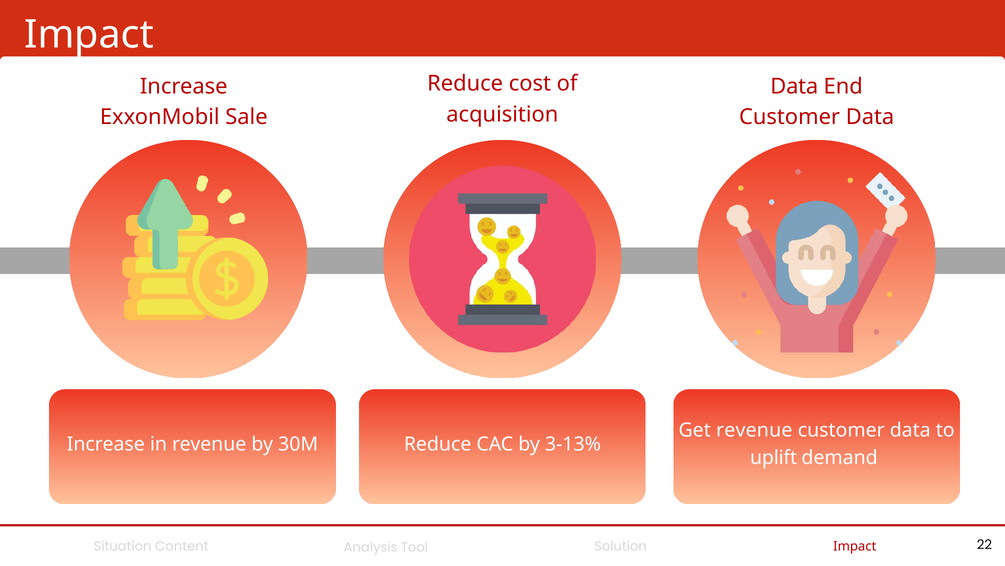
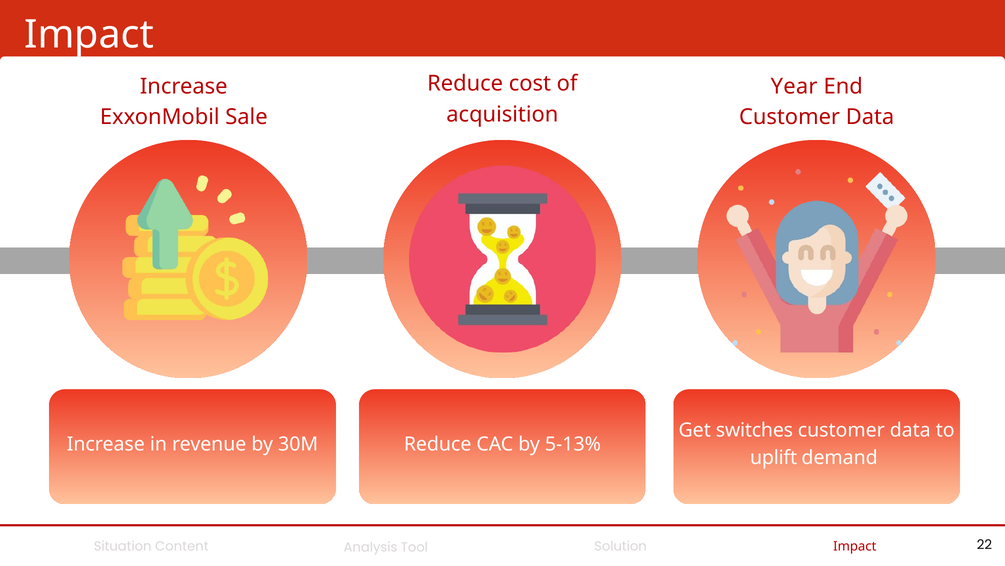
Data: Data -> Year (794, 86)
Get revenue: revenue -> switches (754, 430)
3-13%: 3-13% -> 5-13% (573, 444)
